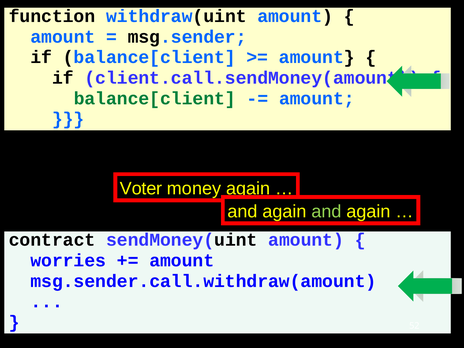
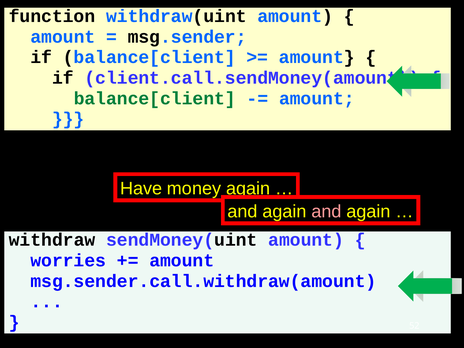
Voter: Voter -> Have (141, 188)
and colour: light green -> pink (326, 211)
contract: contract -> withdraw (52, 240)
